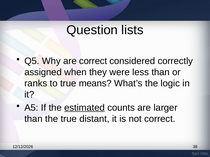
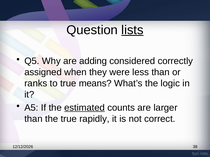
lists underline: none -> present (132, 30)
are correct: correct -> adding (93, 61)
distant: distant -> rapidly (94, 119)
